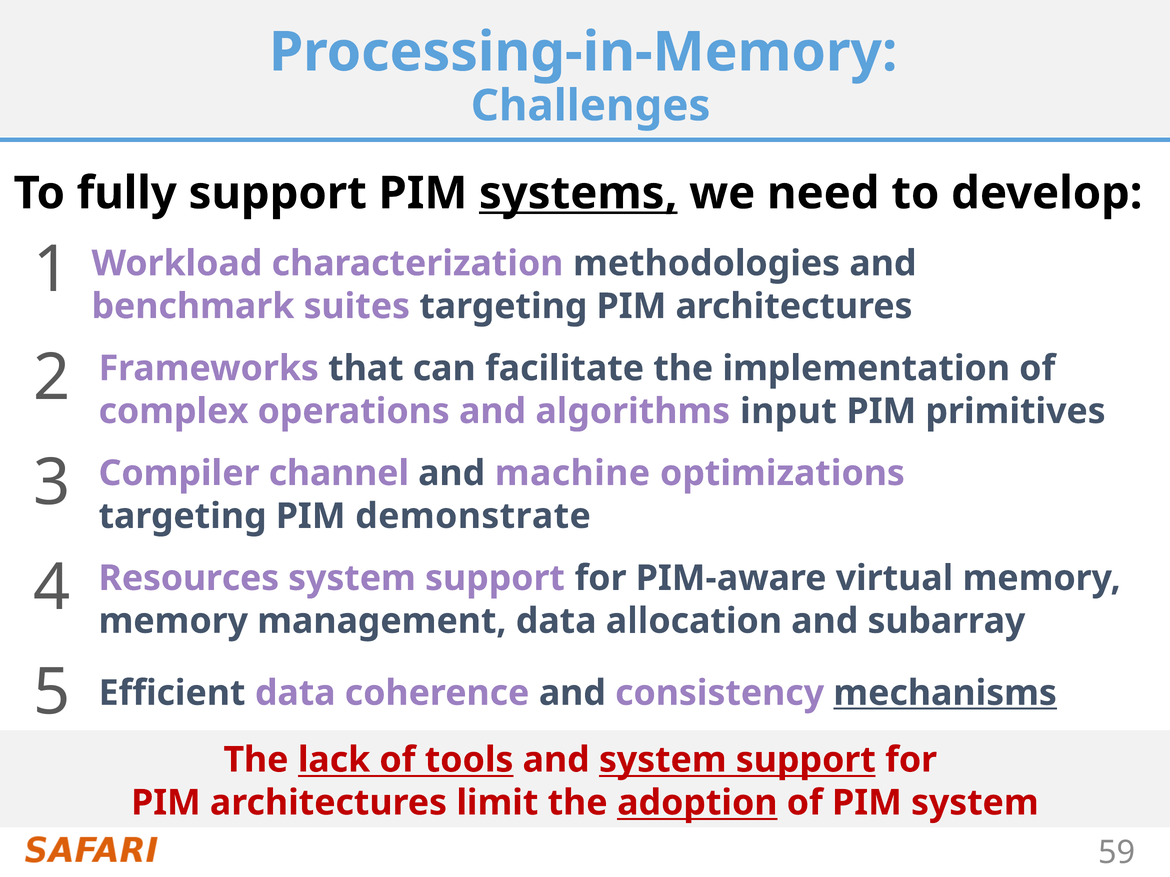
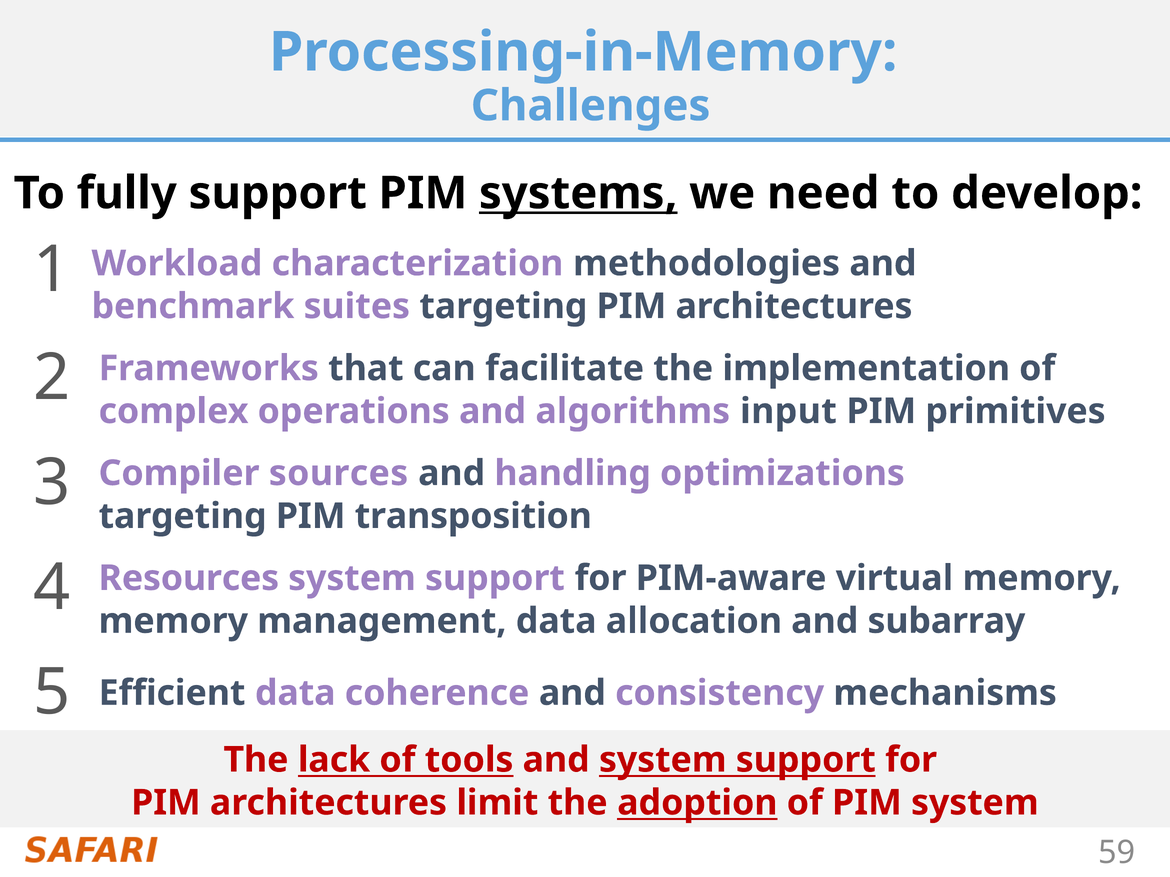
channel: channel -> sources (338, 474)
machine: machine -> handling (573, 474)
demonstrate: demonstrate -> transposition (473, 516)
mechanisms underline: present -> none (945, 693)
